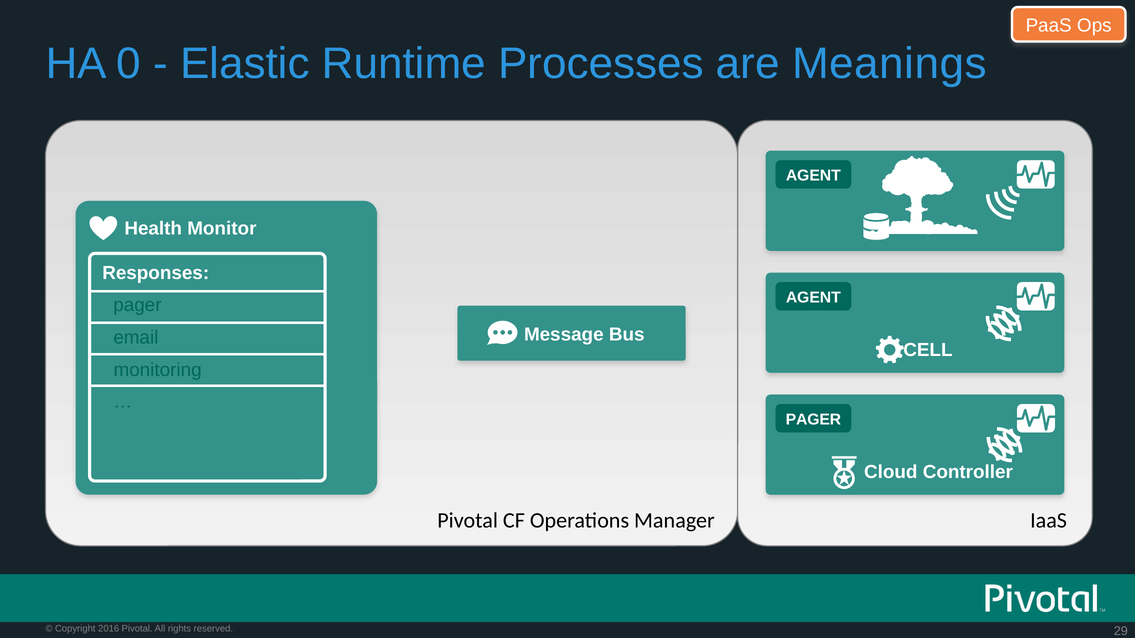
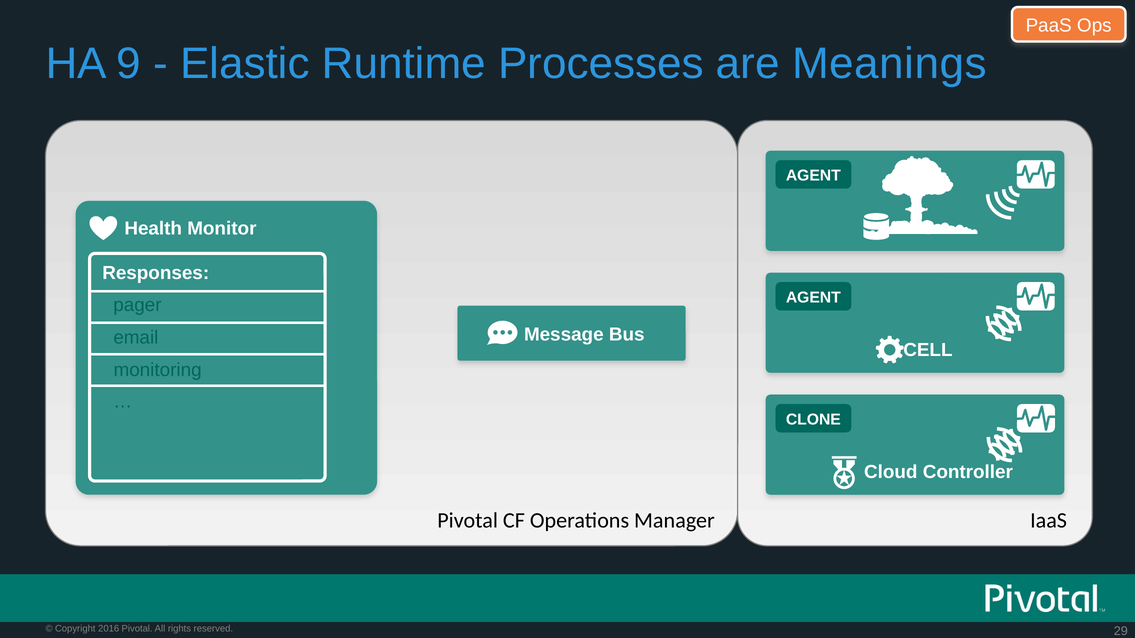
0: 0 -> 9 (129, 64)
PAGER: PAGER -> CLONE (813, 420)
